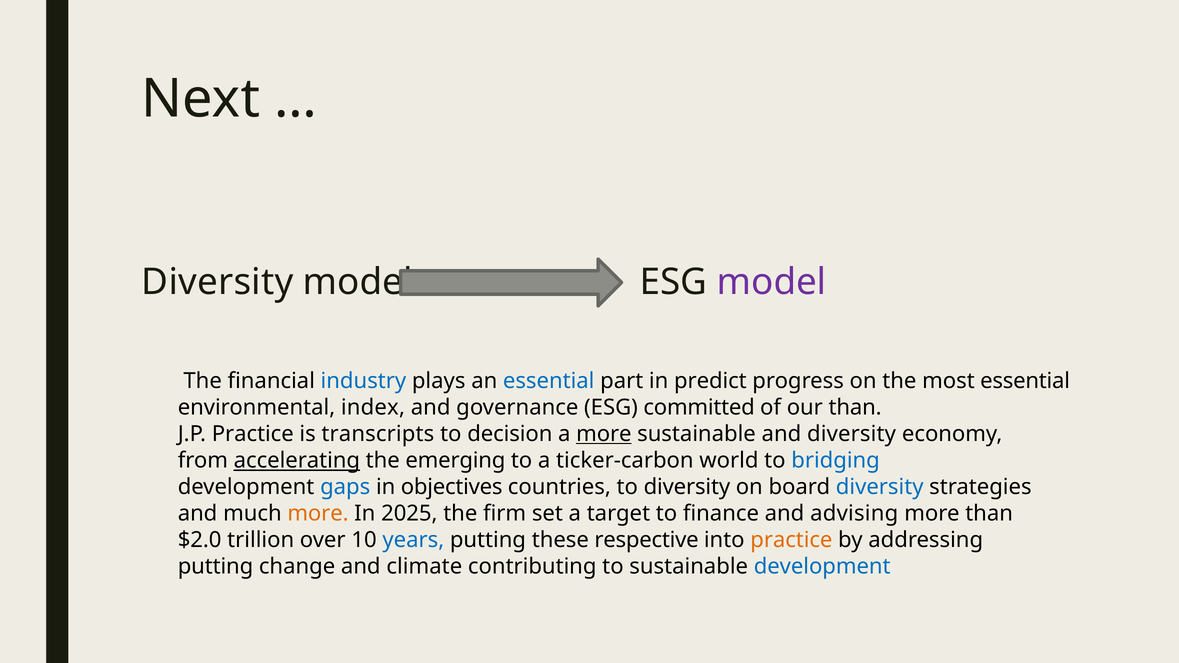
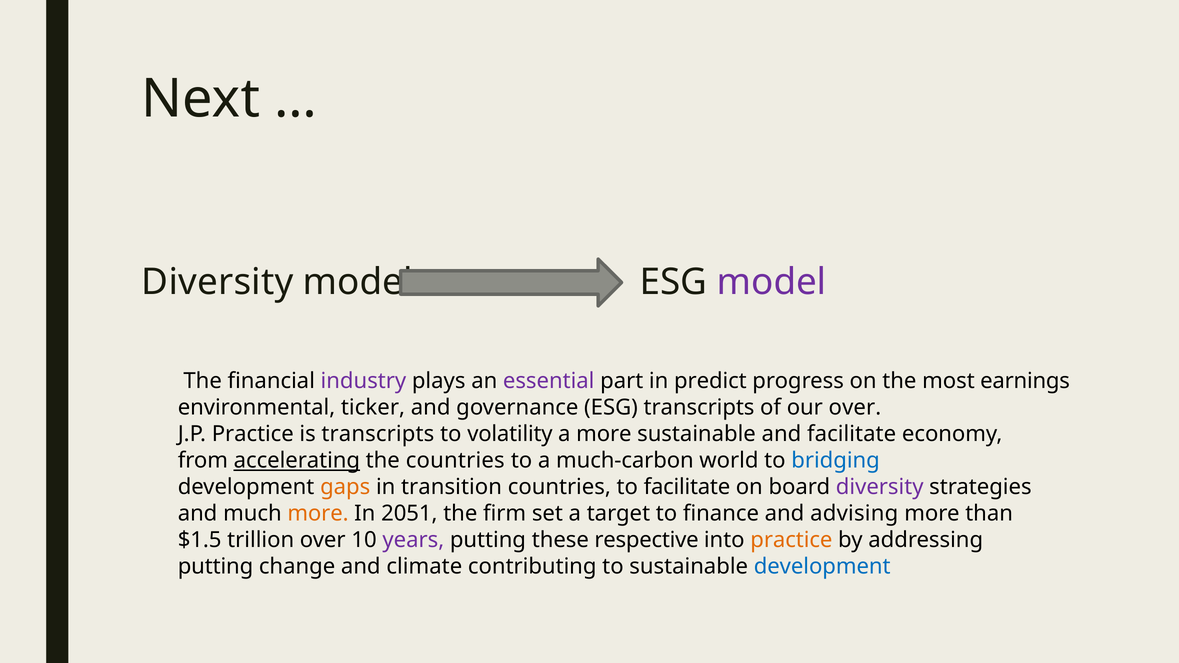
industry colour: blue -> purple (363, 381)
essential colour: blue -> purple (549, 381)
most essential: essential -> earnings (1025, 381)
index: index -> ticker (373, 408)
ESG committed: committed -> transcripts (699, 408)
our than: than -> over (855, 408)
decision: decision -> volatility (510, 434)
more underline: present -> none (604, 434)
and diversity: diversity -> facilitate (852, 434)
the emerging: emerging -> countries (455, 461)
ticker-carbon: ticker-carbon -> much-carbon (625, 461)
gaps colour: blue -> orange (345, 487)
objectives: objectives -> transition (452, 487)
to diversity: diversity -> facilitate (687, 487)
diversity colour: blue -> purple (880, 487)
2025: 2025 -> 2051 (409, 514)
$2.0: $2.0 -> $1.5 (200, 540)
years colour: blue -> purple (413, 540)
